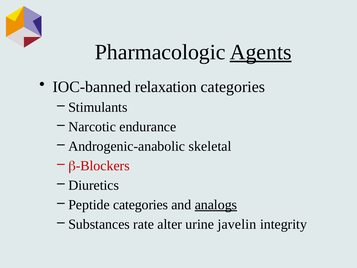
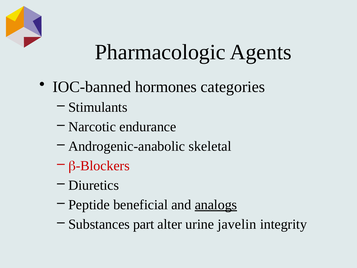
Agents underline: present -> none (261, 52)
relaxation: relaxation -> hormones (166, 87)
Peptide categories: categories -> beneficial (141, 205)
rate: rate -> part (144, 224)
